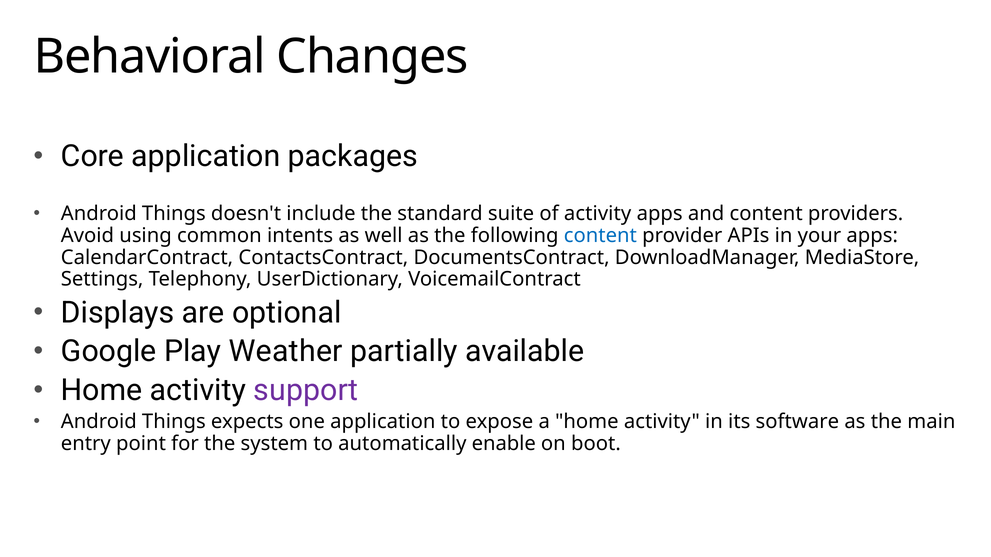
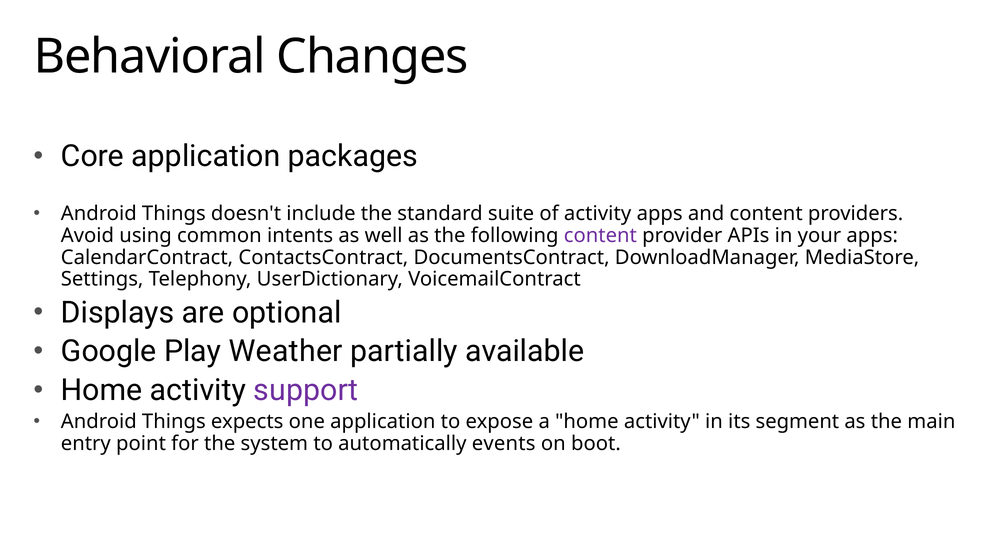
content colour: blue -> purple (600, 236)
software: software -> segment (797, 422)
enable: enable -> events (504, 444)
